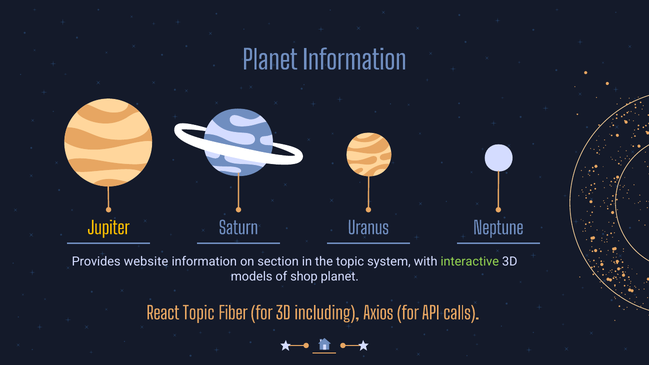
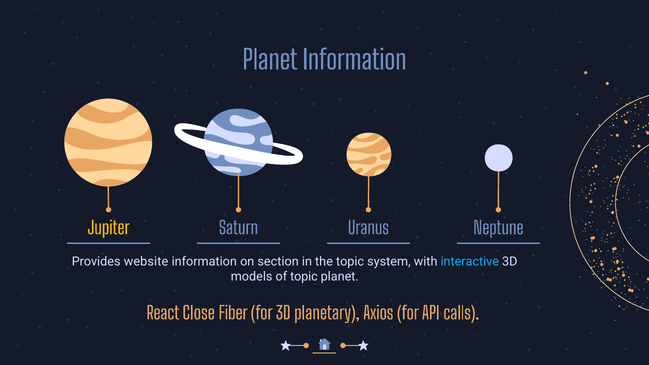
interactive colour: light green -> light blue (470, 262)
of shop: shop -> topic (304, 277)
React Topic: Topic -> Close (199, 313)
including: including -> planetary (327, 313)
